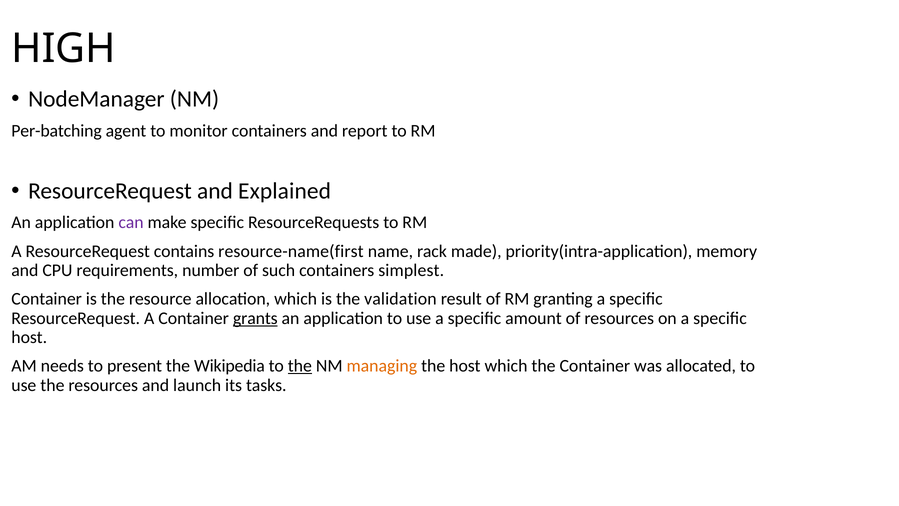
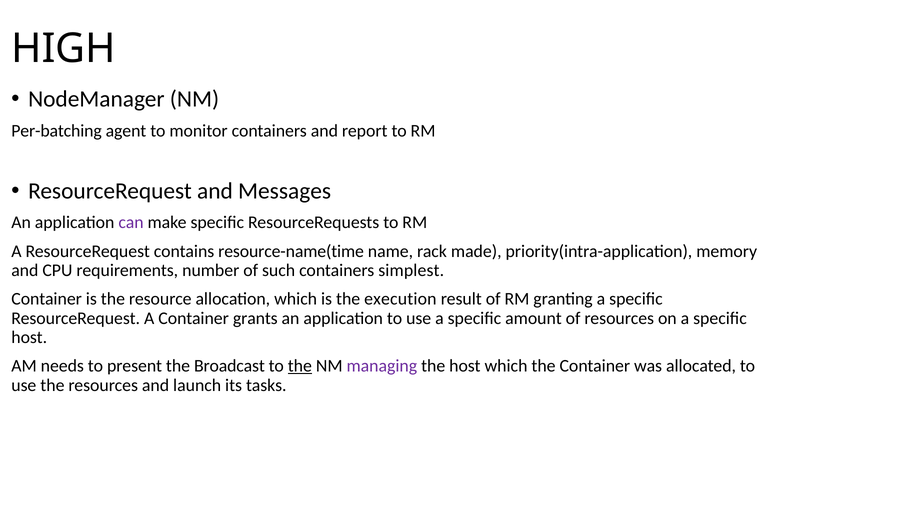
Explained: Explained -> Messages (285, 191)
resource-name(first: resource-name(first -> resource-name(time (291, 251)
validation: validation -> execution (400, 299)
grants underline: present -> none (255, 318)
Wikipedia: Wikipedia -> Broadcast (229, 366)
managing colour: orange -> purple (382, 366)
